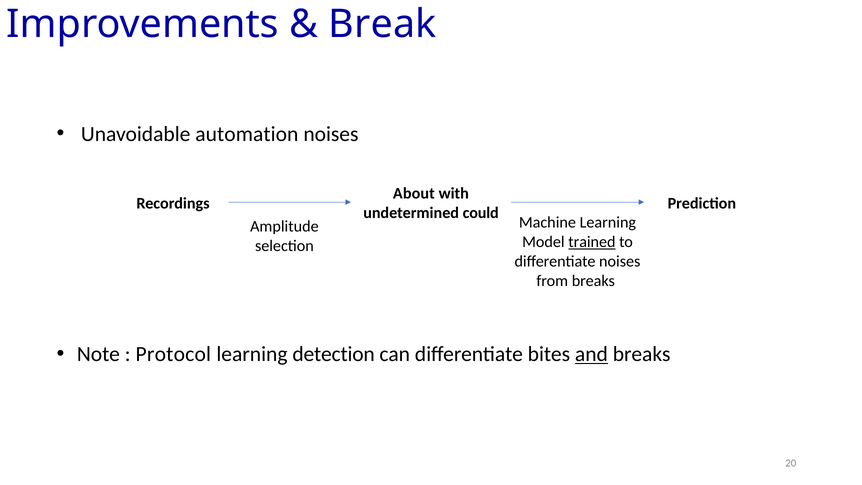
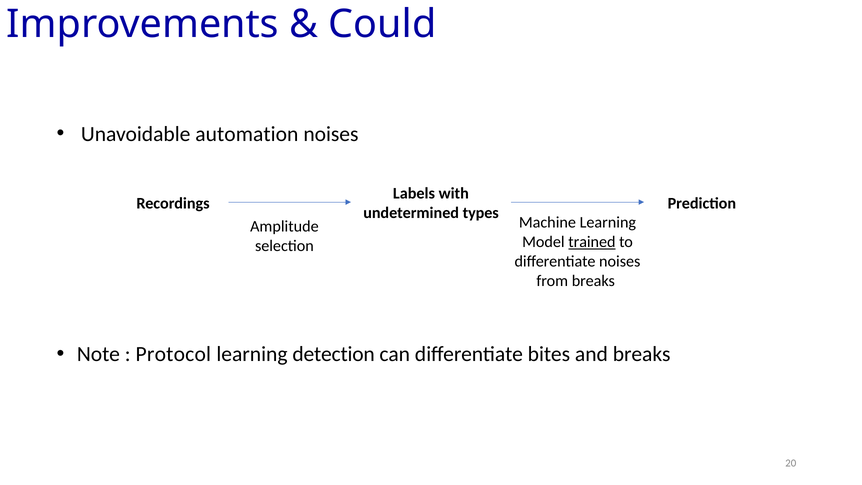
Break: Break -> Could (382, 24)
About: About -> Labels (414, 193)
could: could -> types (481, 213)
and underline: present -> none (591, 354)
